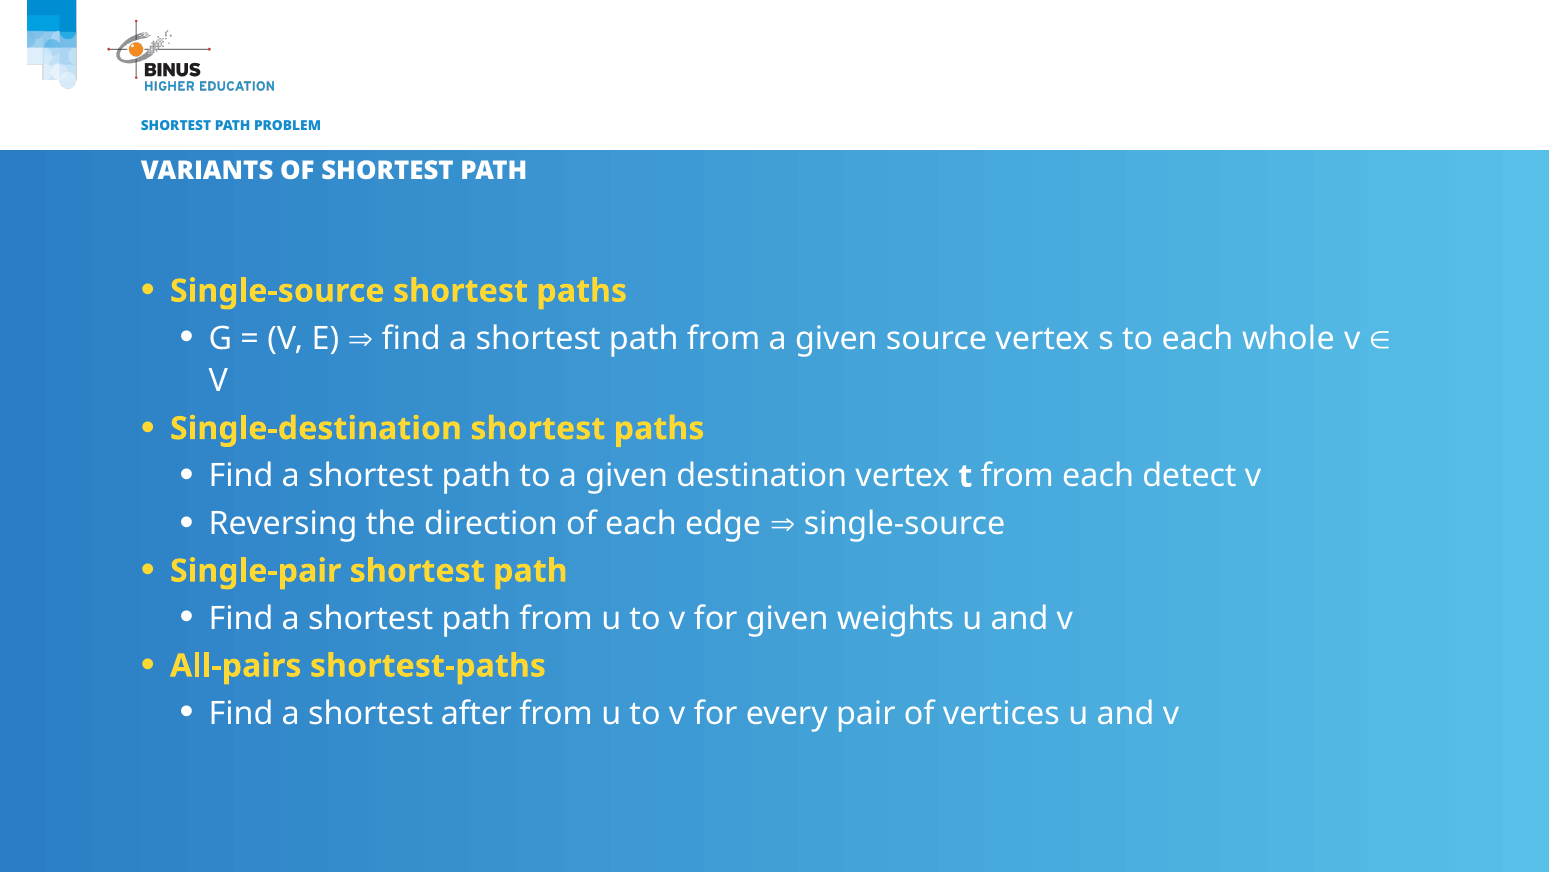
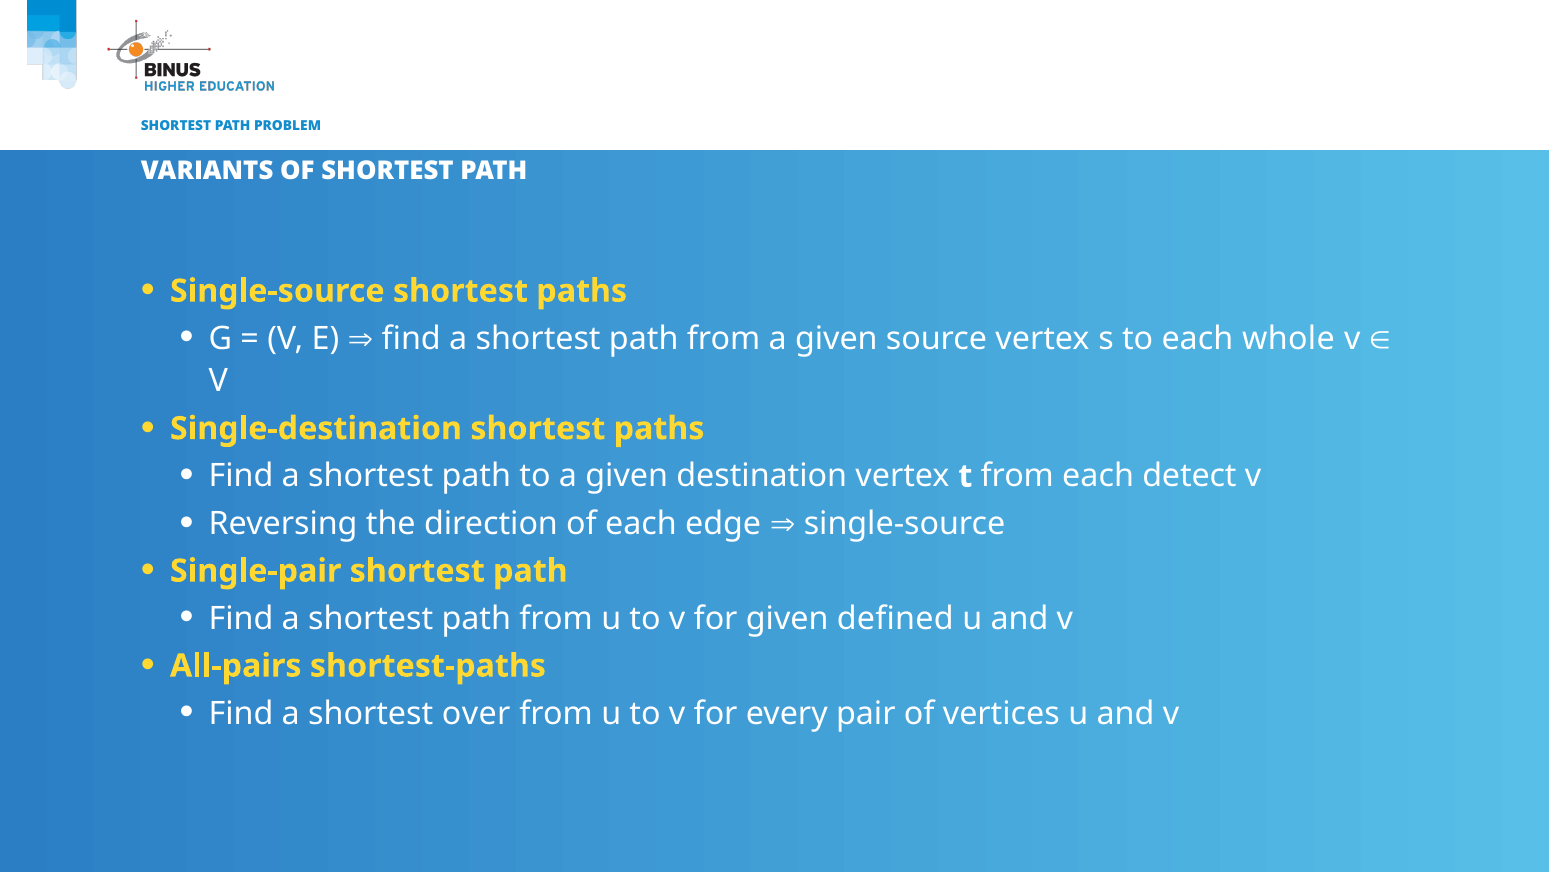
weights: weights -> defined (895, 618)
after: after -> over (476, 713)
